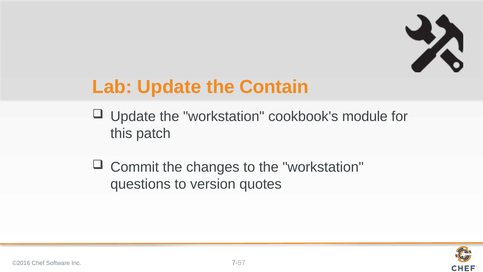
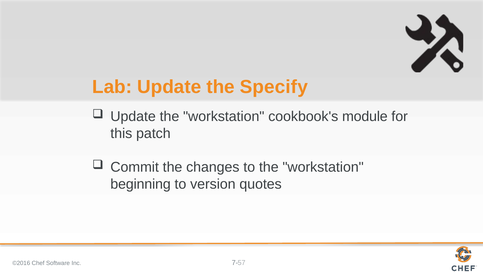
Contain: Contain -> Specify (274, 87)
questions: questions -> beginning (141, 184)
